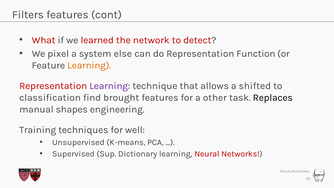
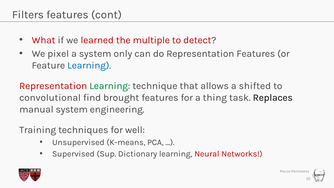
network: network -> multiple (151, 40)
else: else -> only (123, 54)
Representation Function: Function -> Features (256, 54)
Learning colour: orange -> blue (89, 65)
Learning colour: purple -> green (110, 86)
classification: classification -> convolutional (50, 98)
other: other -> thing (215, 98)
manual shapes: shapes -> system (72, 109)
